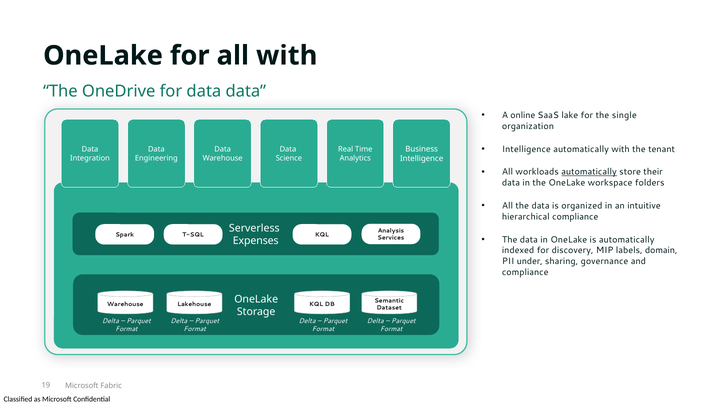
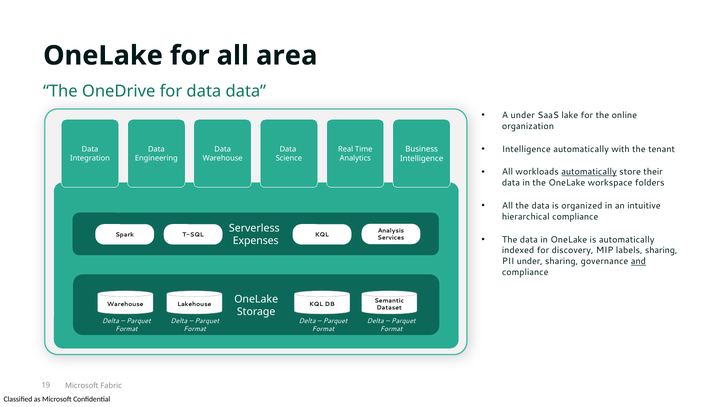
all with: with -> area (287, 56)
A online: online -> under (523, 115)
single: single -> online (624, 115)
labels domain: domain -> sharing (661, 251)
and underline: none -> present (638, 261)
